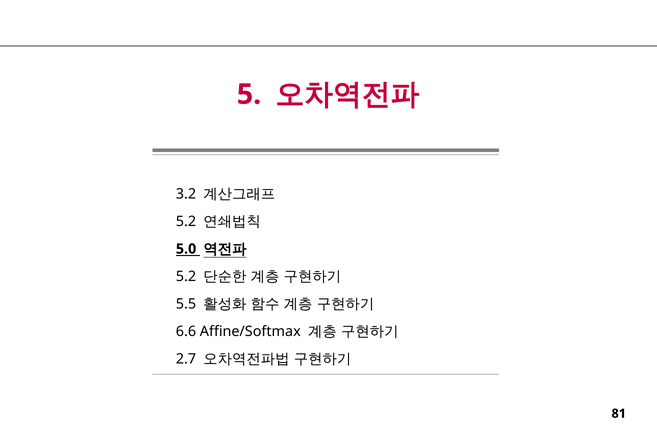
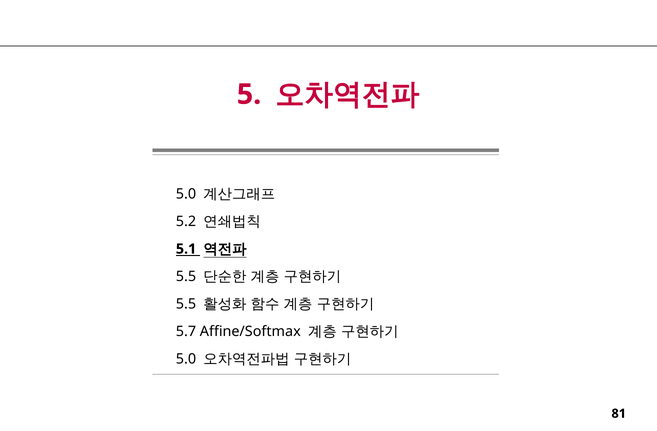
3.2: 3.2 -> 5.0 (186, 194)
5.0: 5.0 -> 5.1 (186, 249)
5.2: 5.2 -> 5.5 (186, 277)
6.6: 6.6 -> 5.7 (186, 332)
2.7: 2.7 -> 5.0 (186, 359)
